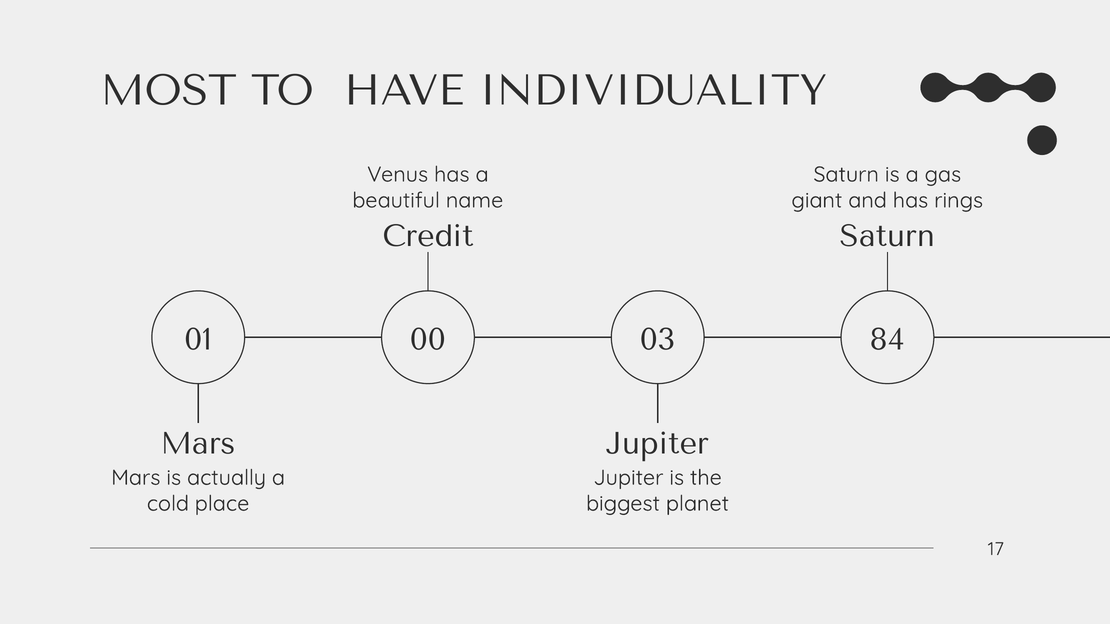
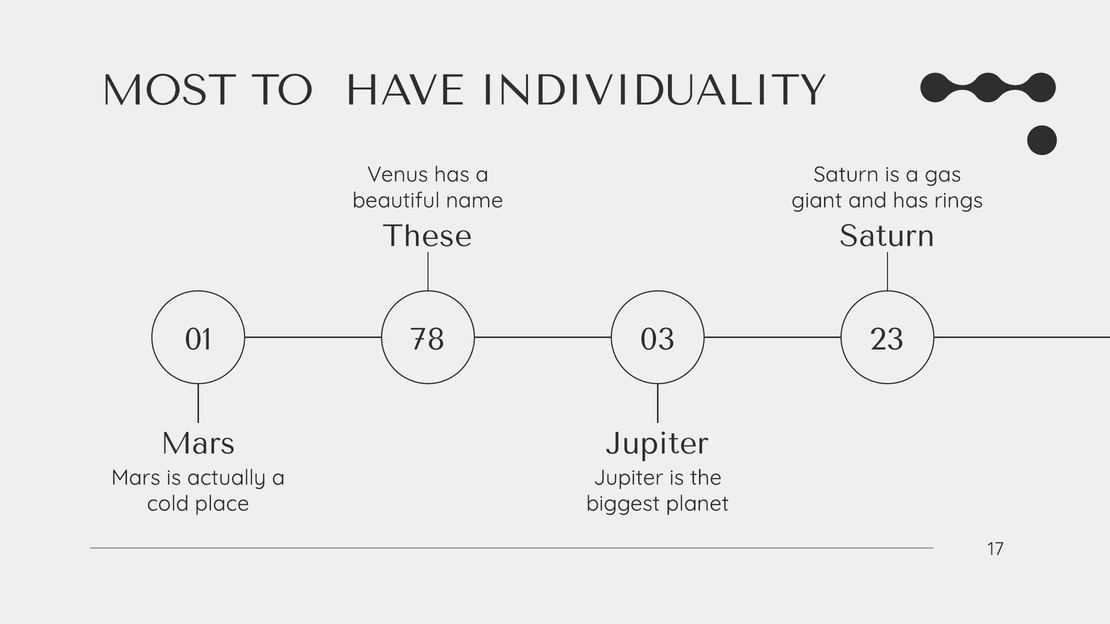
Credit: Credit -> These (428, 236)
00: 00 -> 78 (428, 340)
84: 84 -> 23 (887, 340)
